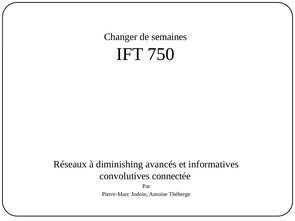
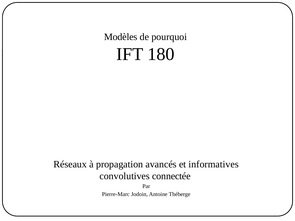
Changer: Changer -> Modèles (121, 37)
semaines: semaines -> pourquoi (169, 37)
750: 750 -> 180 (161, 54)
diminishing: diminishing -> propagation (120, 164)
